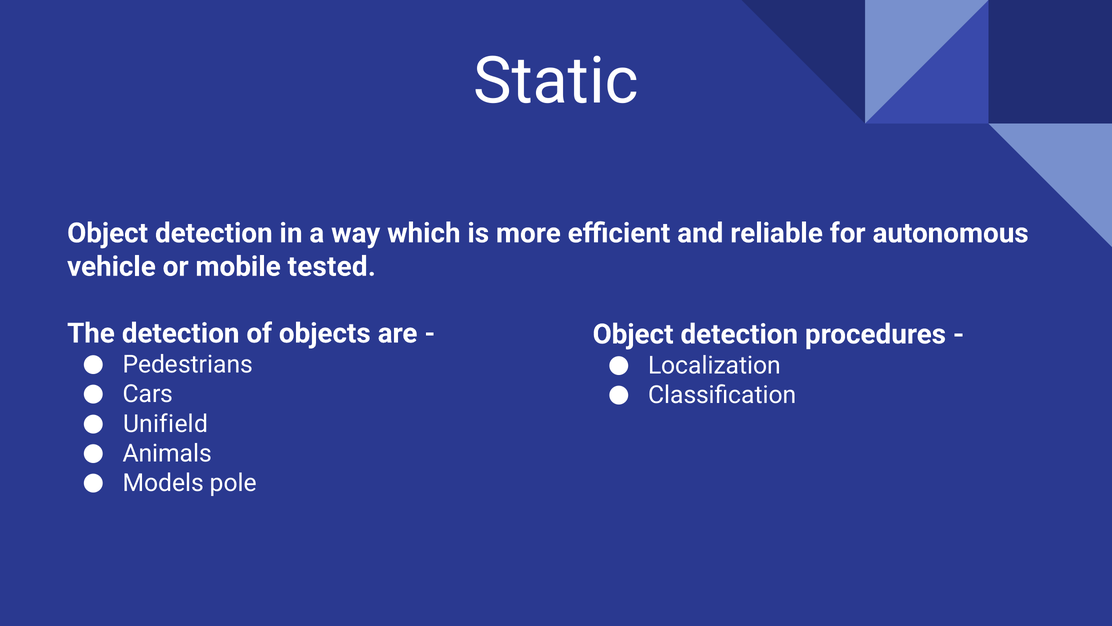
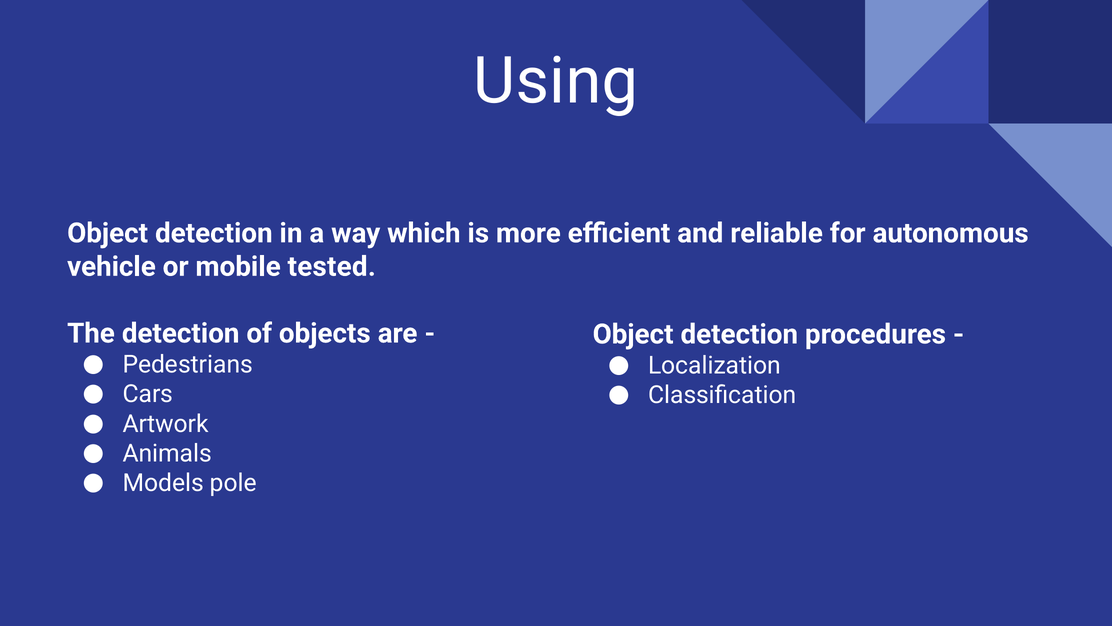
Static: Static -> Using (556, 81)
Unifield: Unifield -> Artwork (166, 424)
